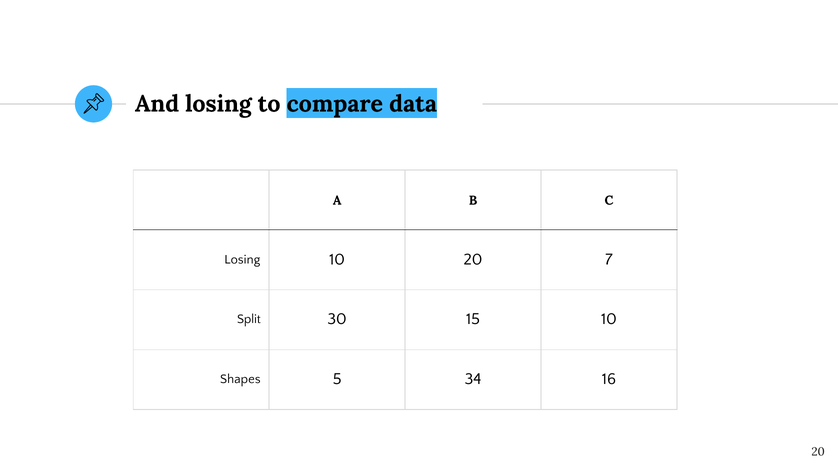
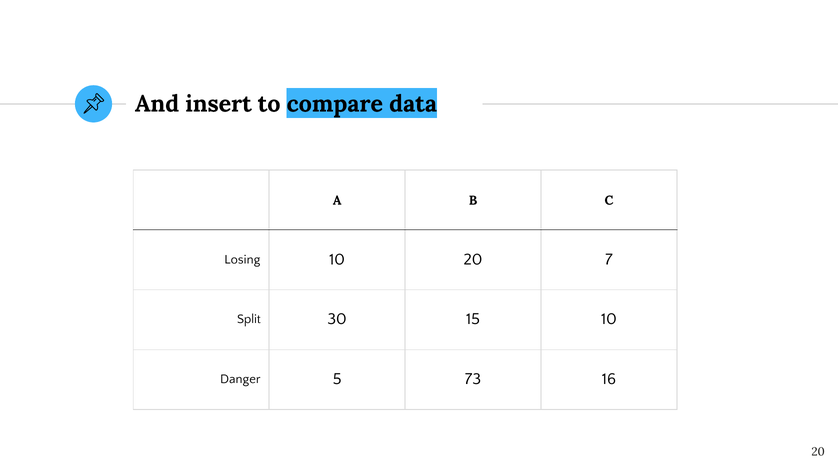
And losing: losing -> insert (218, 104)
Shapes: Shapes -> Danger (240, 379)
34: 34 -> 73 (473, 379)
